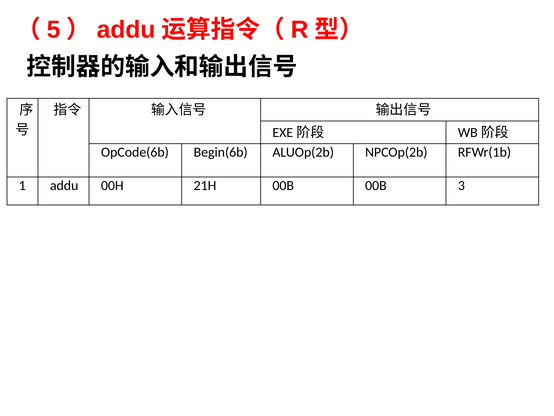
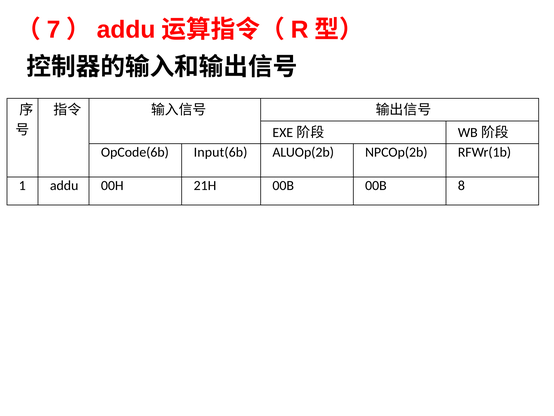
5: 5 -> 7 (54, 30)
Begin(6b: Begin(6b -> Input(6b (221, 152)
3: 3 -> 8 (461, 185)
